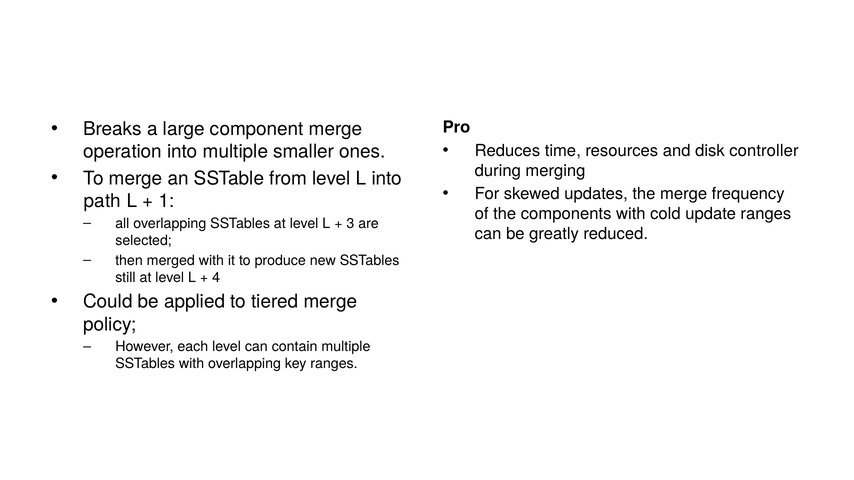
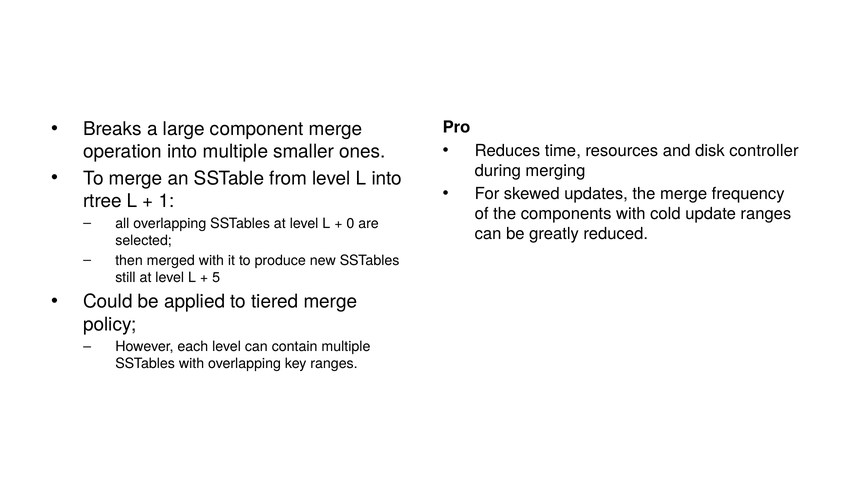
path: path -> rtree (102, 201)
3: 3 -> 0 (350, 224)
4: 4 -> 5 (216, 278)
